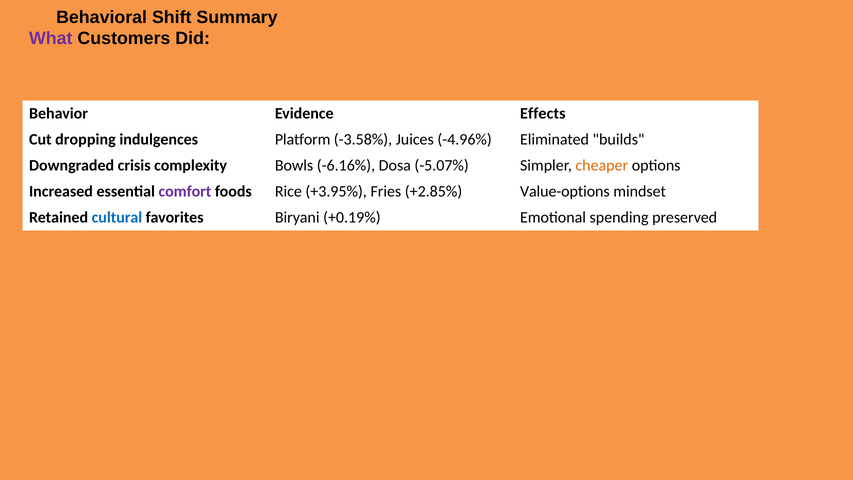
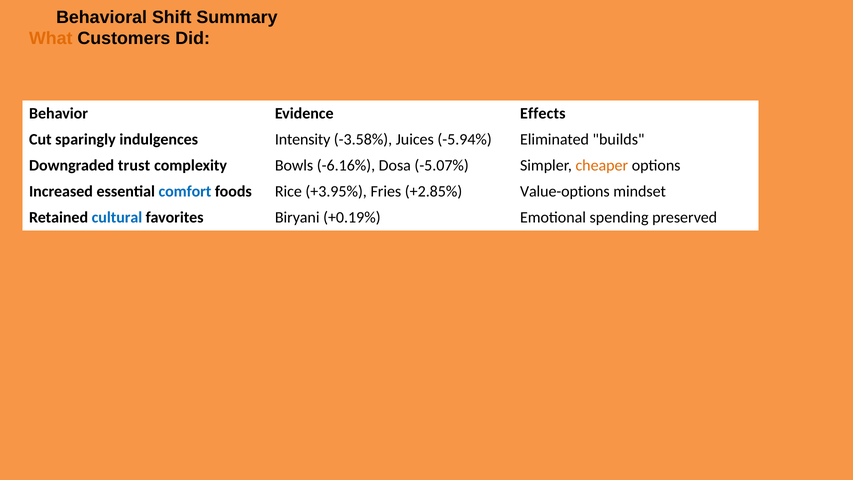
What colour: purple -> orange (51, 38)
dropping: dropping -> sparingly (85, 140)
Platform: Platform -> Intensity (303, 140)
-4.96%: -4.96% -> -5.94% (465, 140)
crisis: crisis -> trust (134, 166)
comfort colour: purple -> blue (185, 191)
